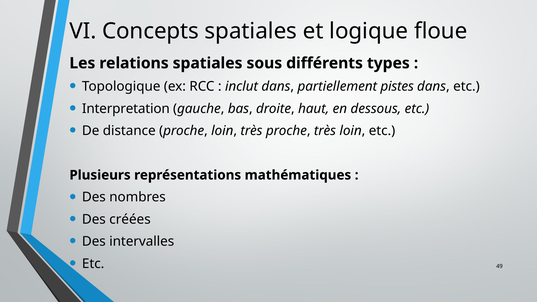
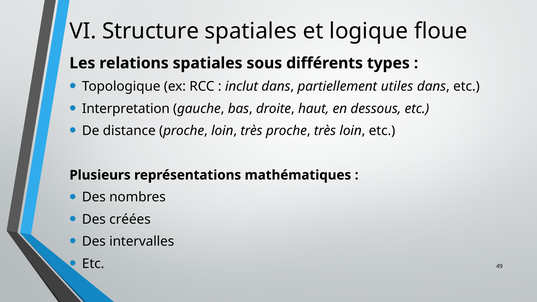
Concepts: Concepts -> Structure (151, 31)
pistes: pistes -> utiles (397, 87)
